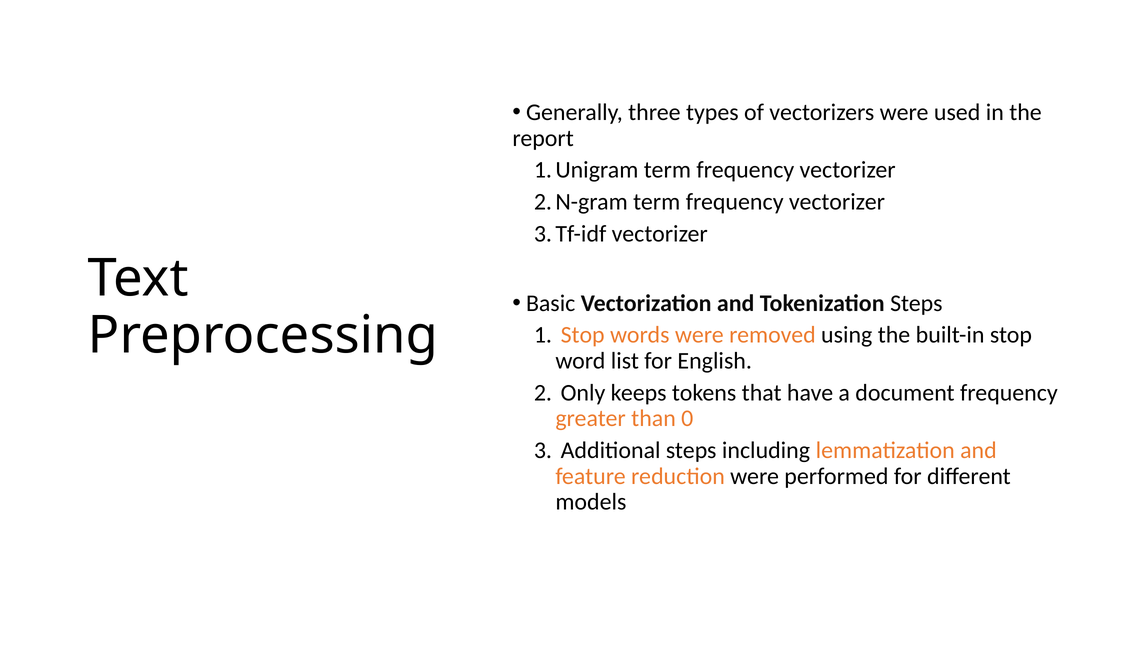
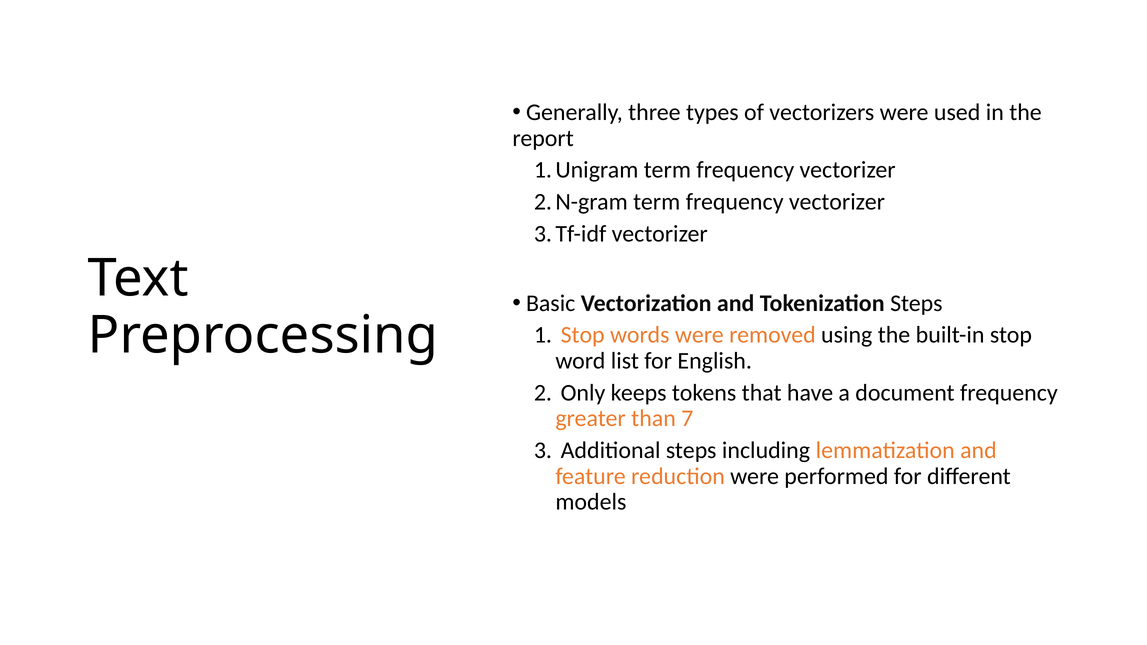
0: 0 -> 7 (687, 419)
